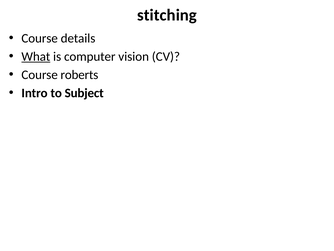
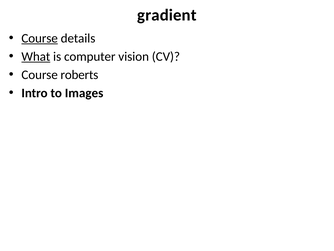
stitching: stitching -> gradient (167, 15)
Course underline: none -> present (40, 38)
Subject: Subject -> Images (84, 93)
